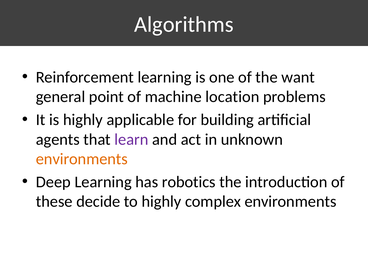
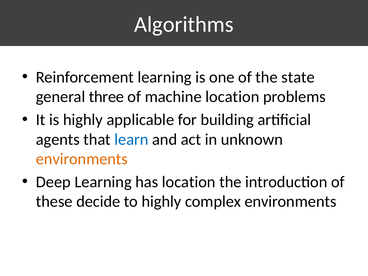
want: want -> state (298, 77)
point: point -> three (106, 97)
learn colour: purple -> blue (131, 139)
has robotics: robotics -> location (189, 182)
